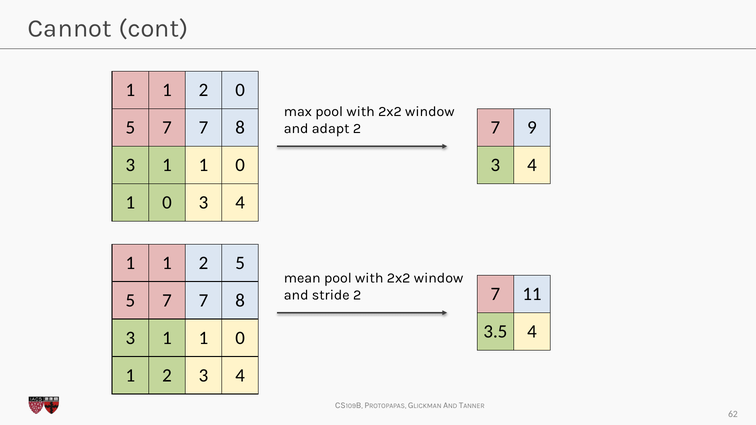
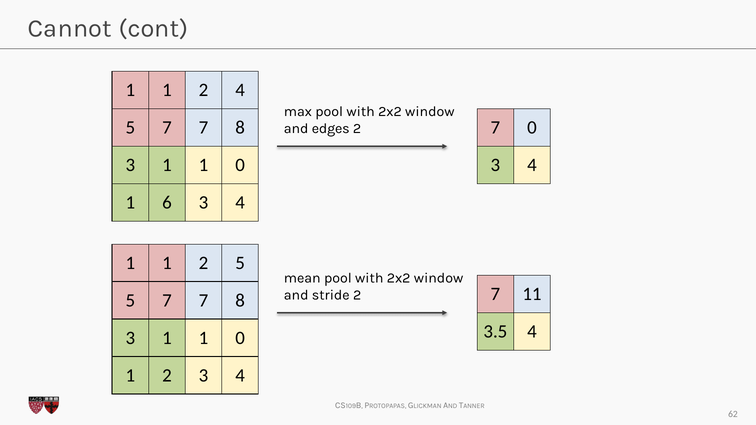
2 0: 0 -> 4 (240, 90)
7 9: 9 -> 0 (532, 128)
adapt: adapt -> edges (331, 129)
0: 0 -> 6 (167, 203)
